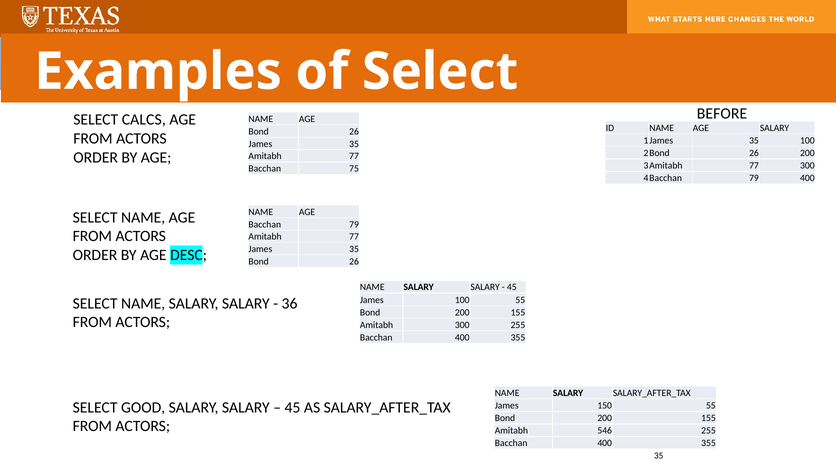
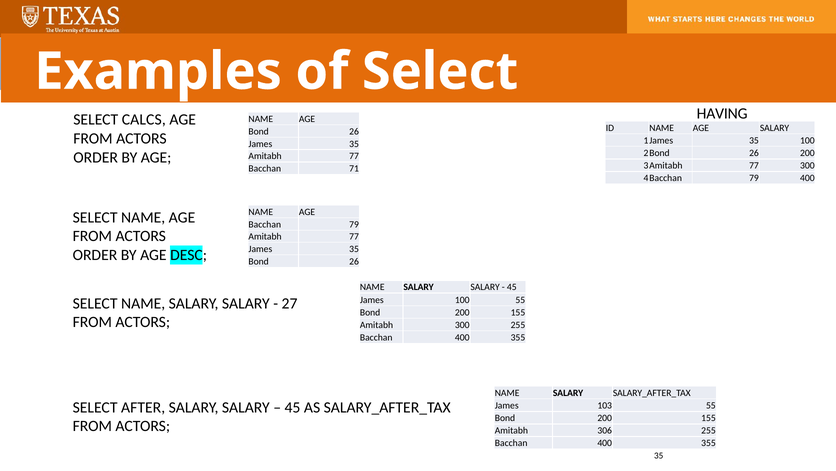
BEFORE: BEFORE -> HAVING (722, 113)
75: 75 -> 71 (354, 168)
36: 36 -> 27 (290, 303)
GOOD: GOOD -> AFTER (143, 407)
150: 150 -> 103 (605, 405)
546: 546 -> 306 (605, 430)
